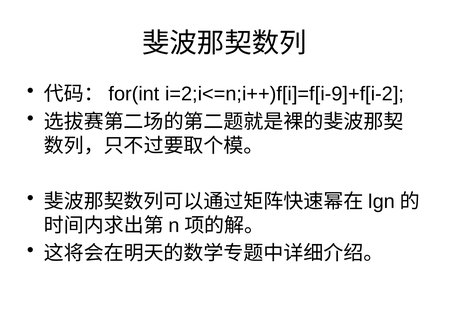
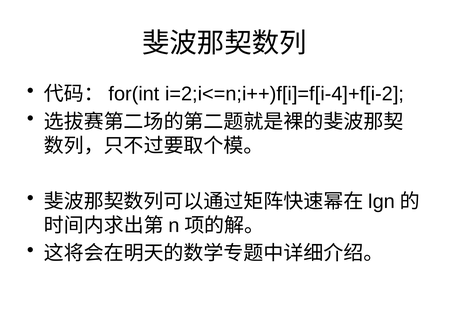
i=2;i<=n;i++)f[i]=f[i-9]+f[i-2: i=2;i<=n;i++)f[i]=f[i-9]+f[i-2 -> i=2;i<=n;i++)f[i]=f[i-4]+f[i-2 (285, 94)
